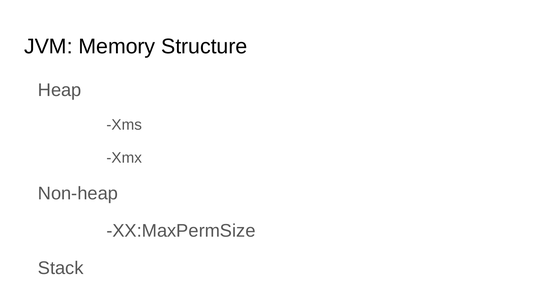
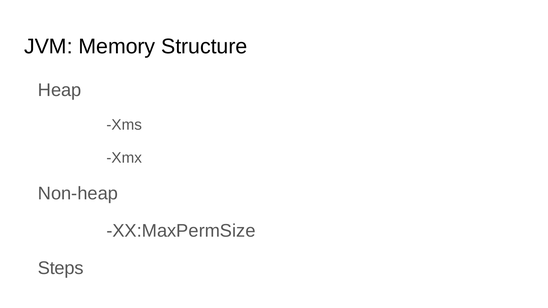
Stack: Stack -> Steps (61, 269)
